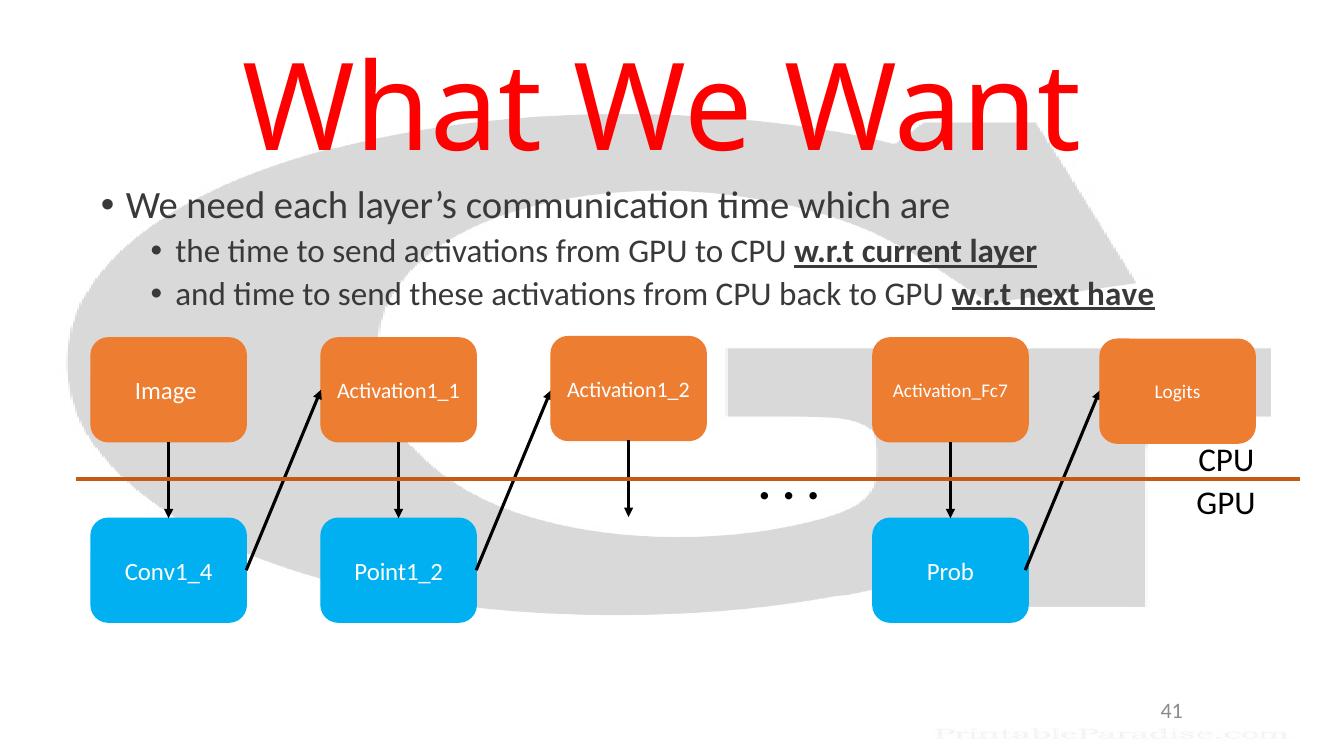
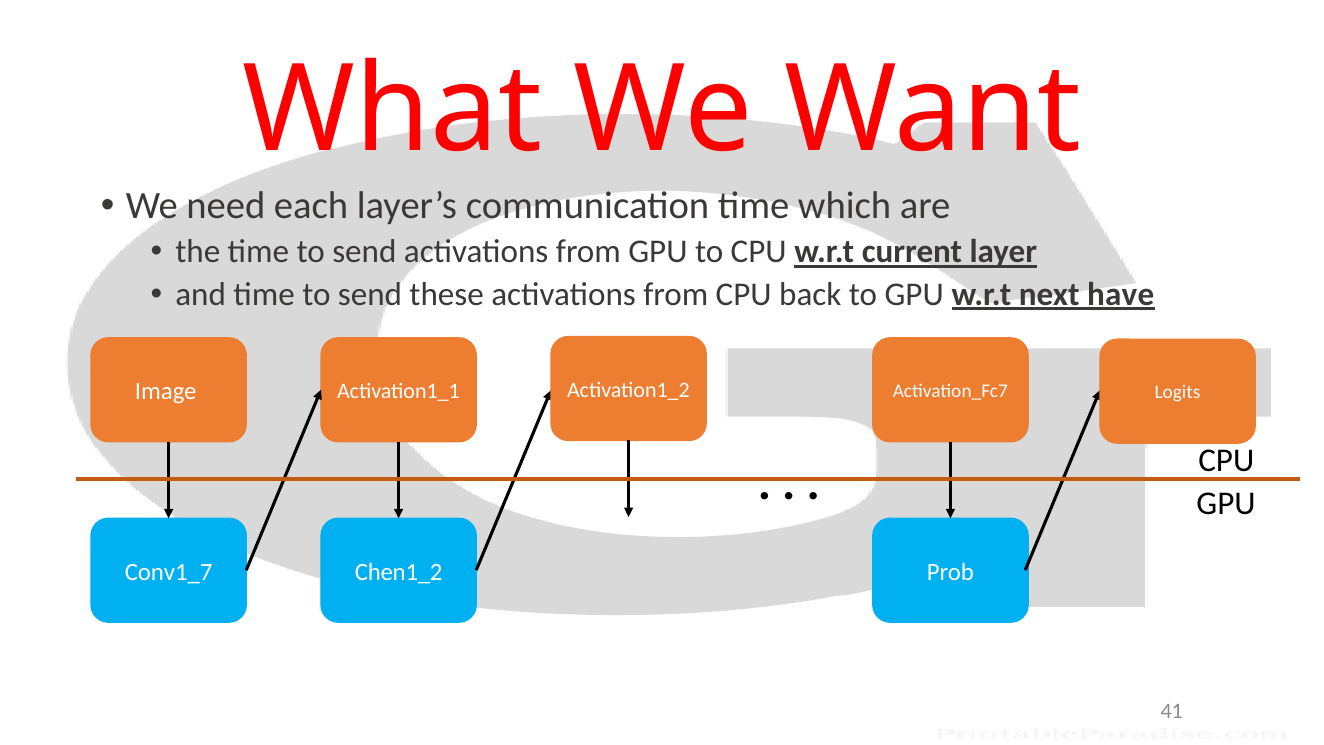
Conv1_4: Conv1_4 -> Conv1_7 (169, 572)
Point1_2: Point1_2 -> Chen1_2 (399, 572)
